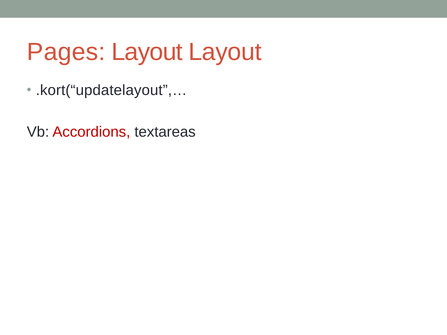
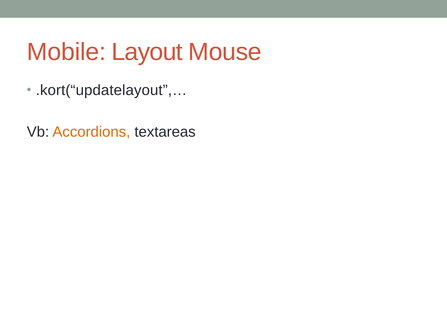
Pages: Pages -> Mobile (66, 52)
Layout Layout: Layout -> Mouse (225, 52)
Accordions colour: red -> orange (91, 132)
